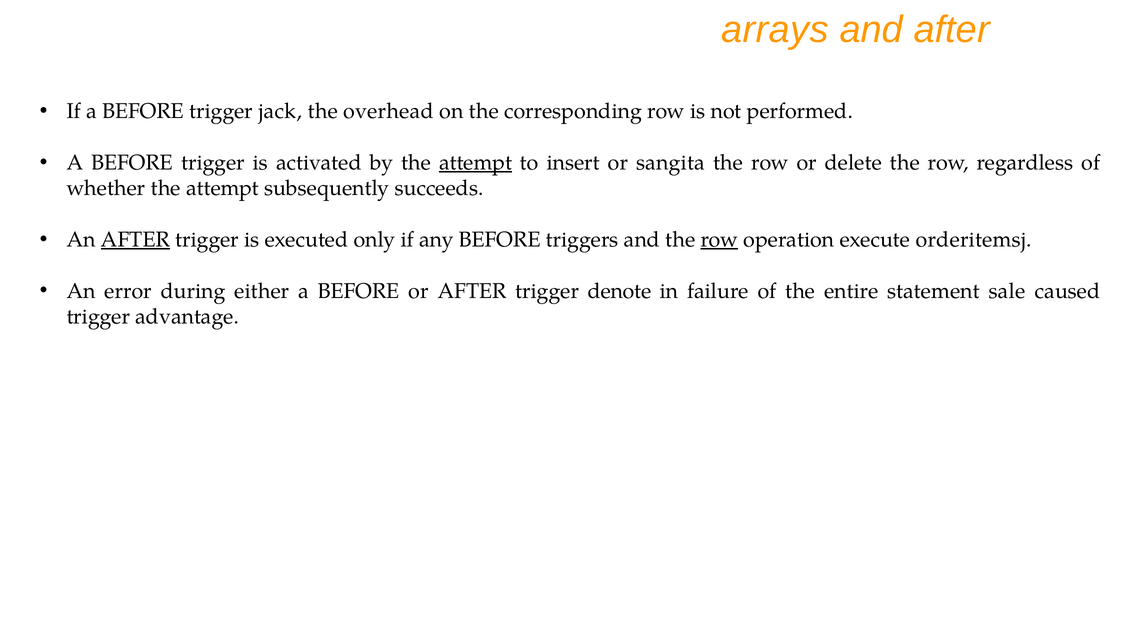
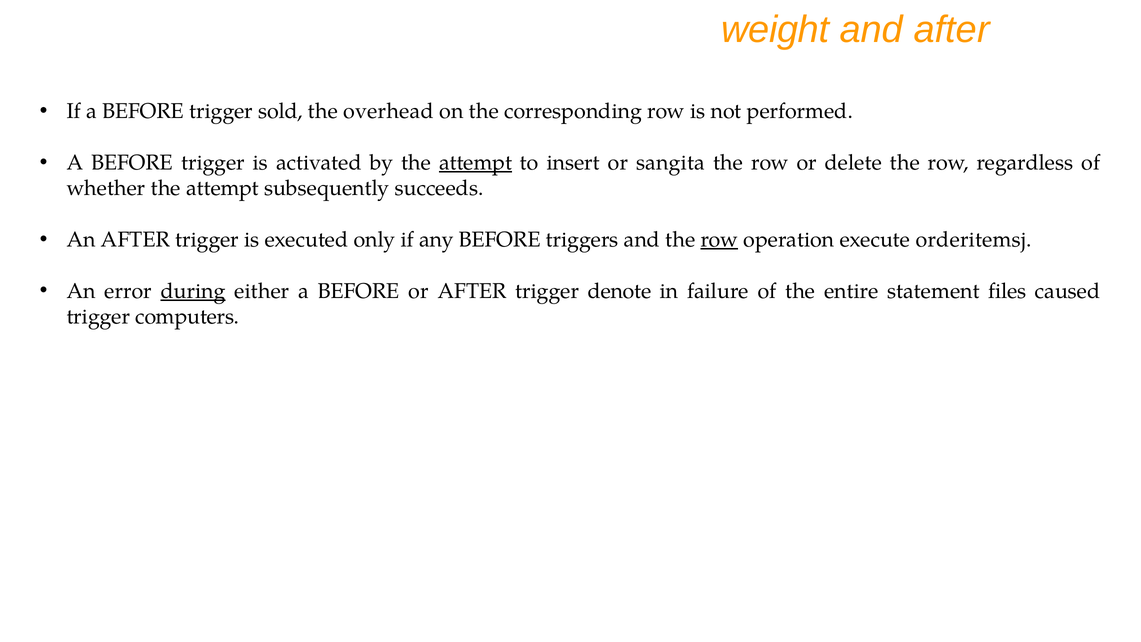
arrays: arrays -> weight (775, 30)
jack: jack -> sold (281, 111)
AFTER underline: present -> none (135, 240)
during underline: none -> present (193, 291)
sale: sale -> files (1007, 291)
advantage: advantage -> computers (187, 317)
